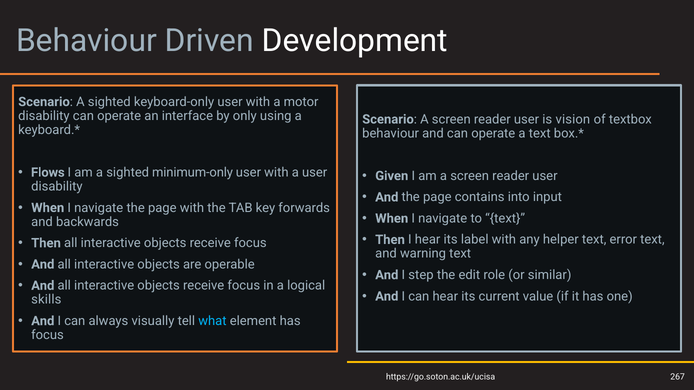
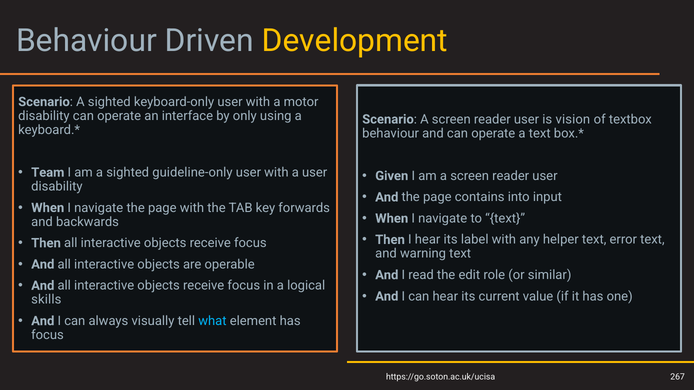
Development colour: white -> yellow (355, 41)
Flows: Flows -> Team (48, 173)
minimum-only: minimum-only -> guideline-only (192, 173)
step: step -> read (421, 275)
